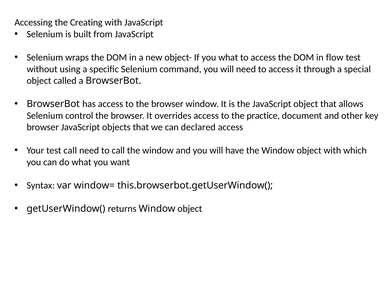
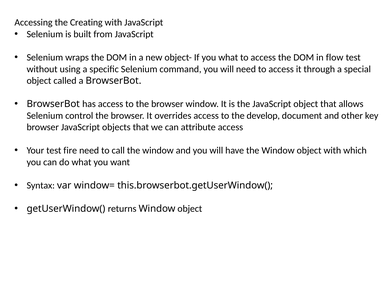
practice: practice -> develop (263, 116)
declared: declared -> attribute (198, 127)
test call: call -> fire (70, 151)
